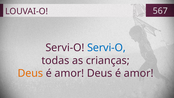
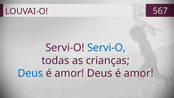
Deus colour: orange -> blue (30, 73)
